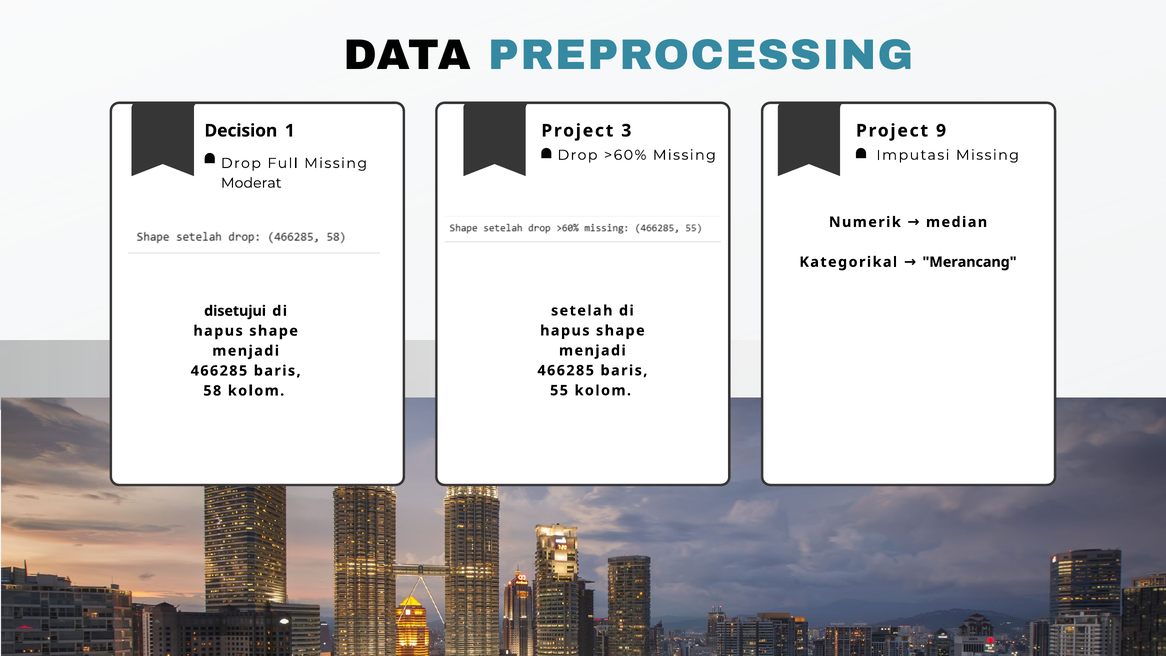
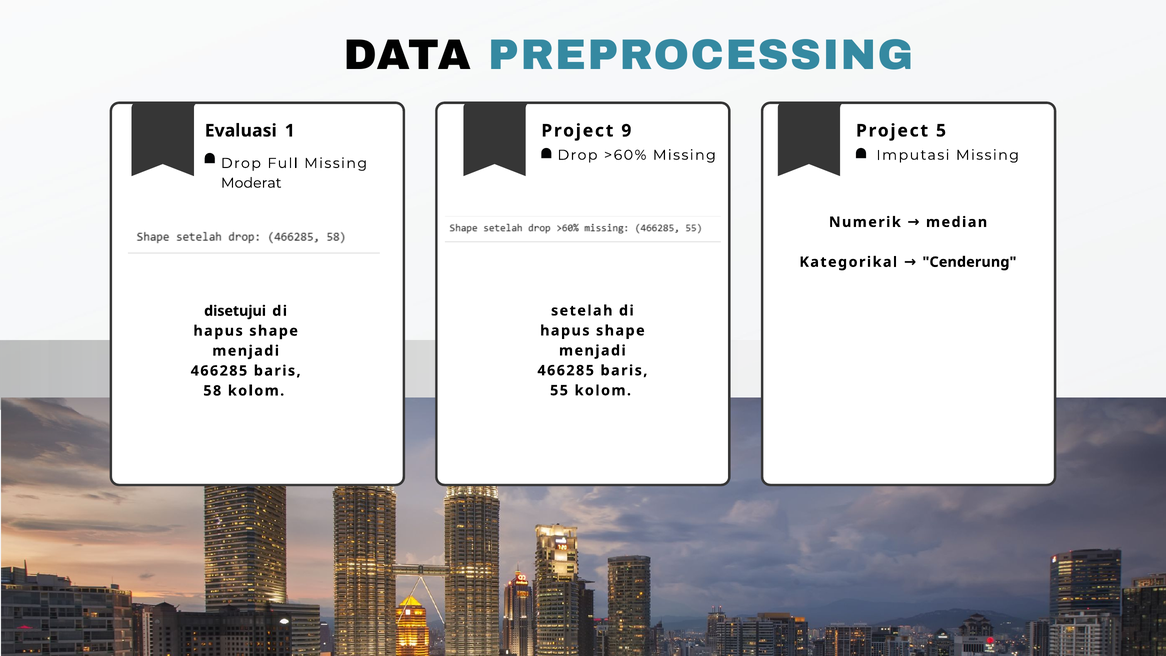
Decision: Decision -> Evaluasi (241, 131)
3: 3 -> 9 (626, 131)
9: 9 -> 5 (941, 131)
Merancang: Merancang -> Cenderung (969, 262)
